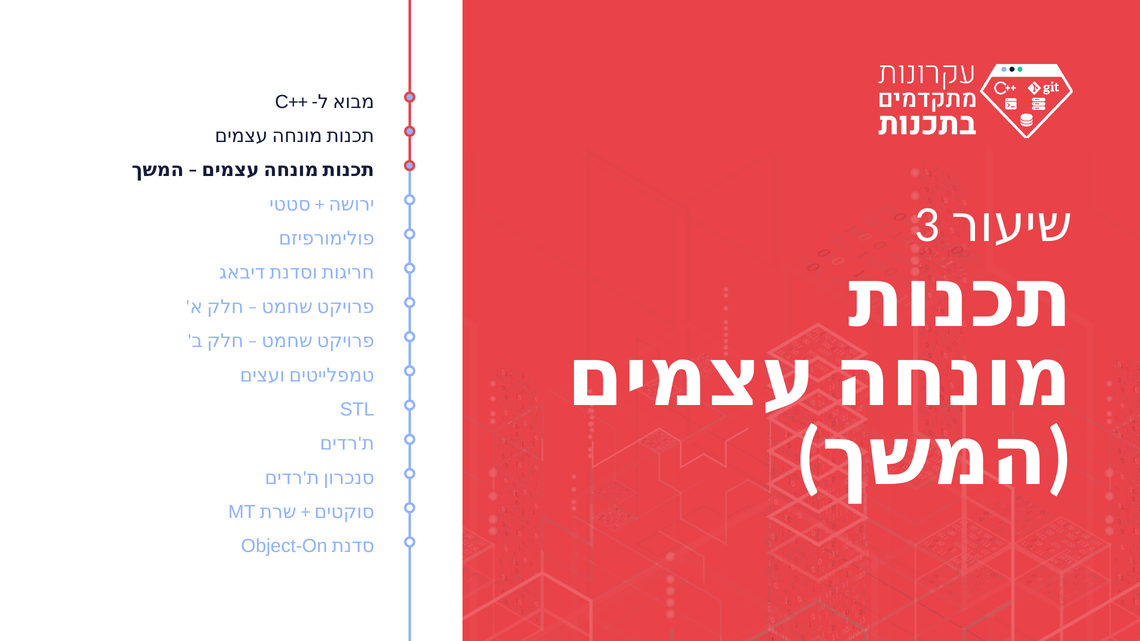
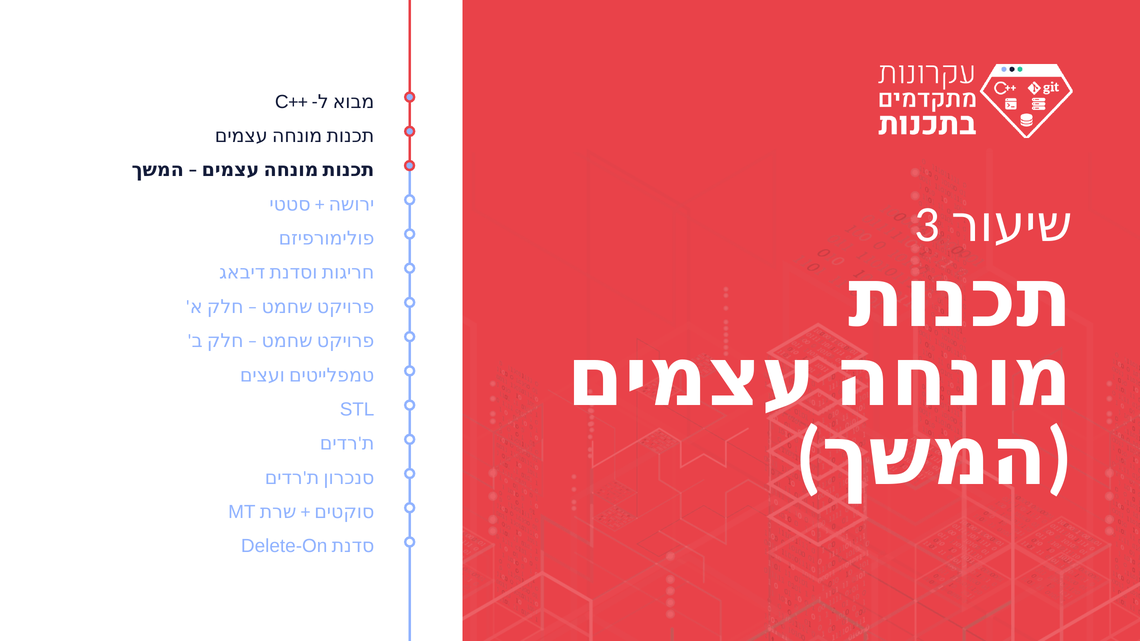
Object-On: Object-On -> Delete-On (284, 546)
